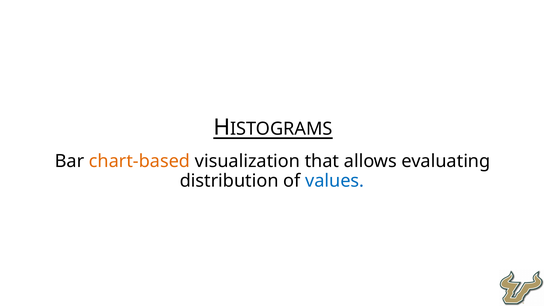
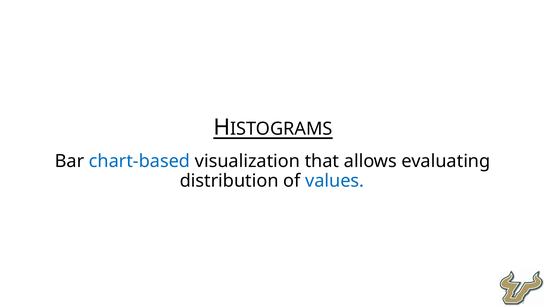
chart-based colour: orange -> blue (140, 161)
